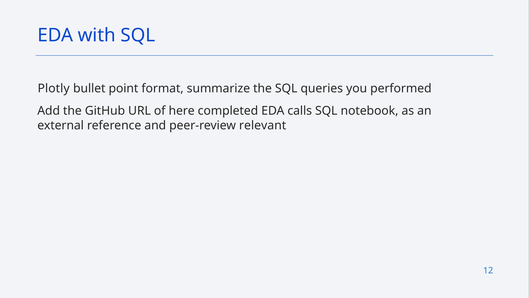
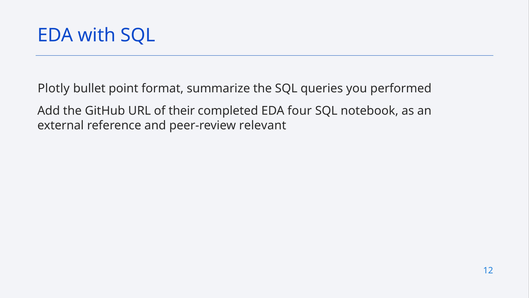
here: here -> their (182, 111)
calls: calls -> four (300, 111)
